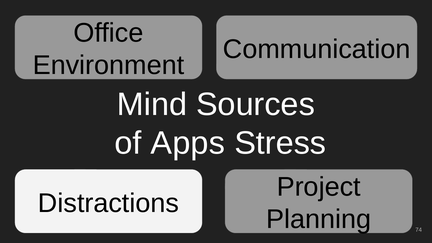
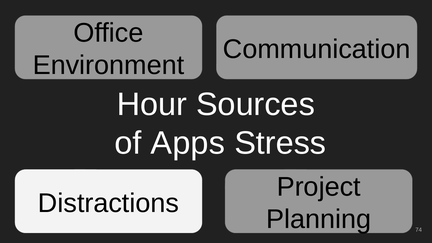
Mind: Mind -> Hour (152, 104)
